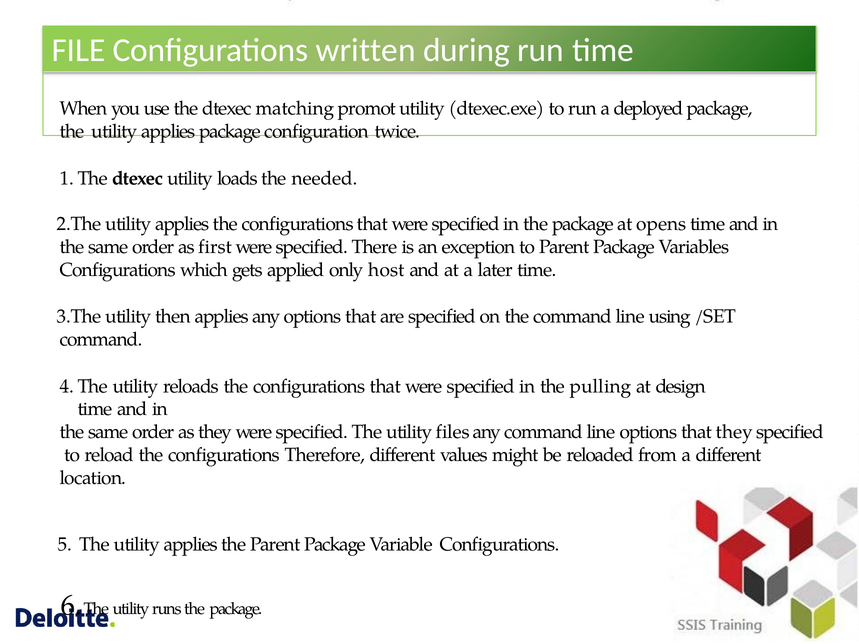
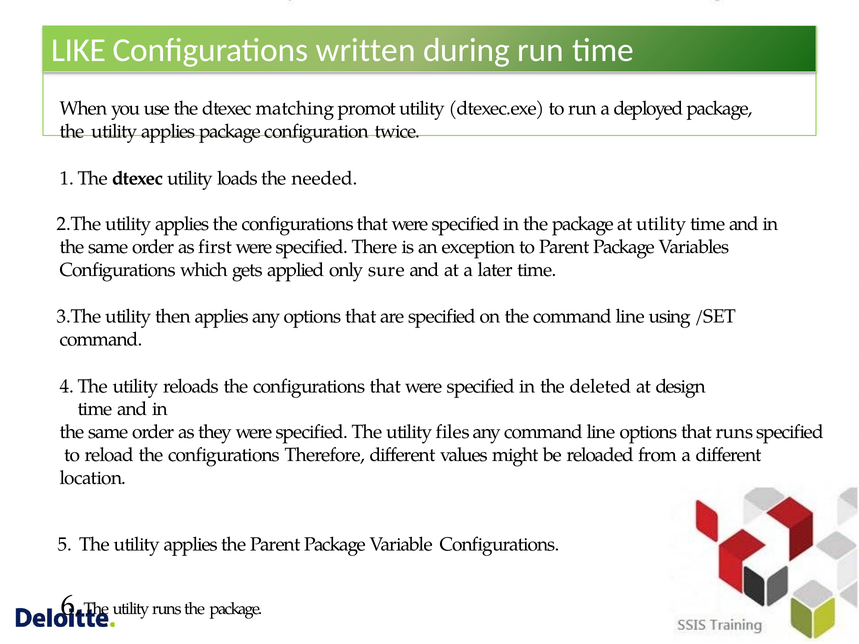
FILE: FILE -> LIKE (79, 50)
at opens: opens -> utility (661, 224)
host: host -> sure (386, 270)
pulling: pulling -> deleted (601, 386)
that they: they -> runs (734, 432)
